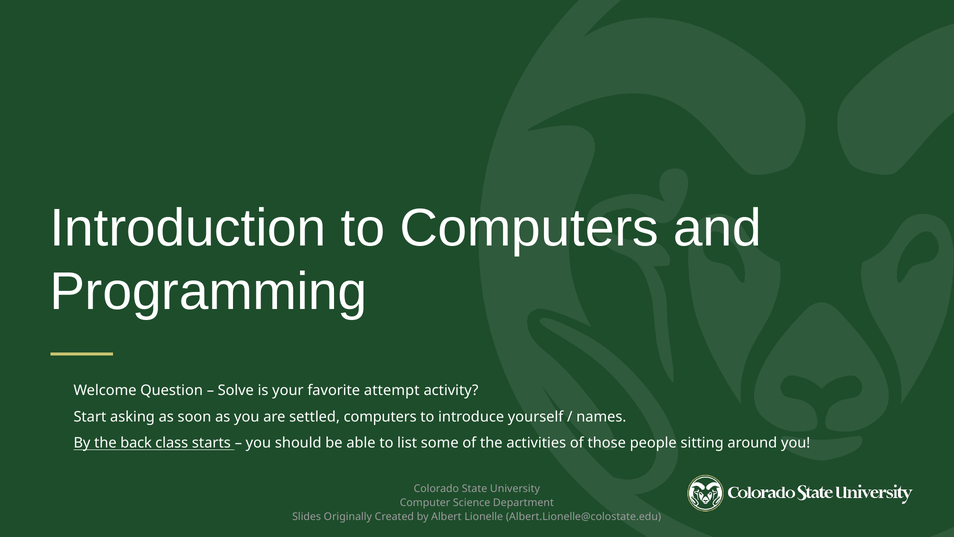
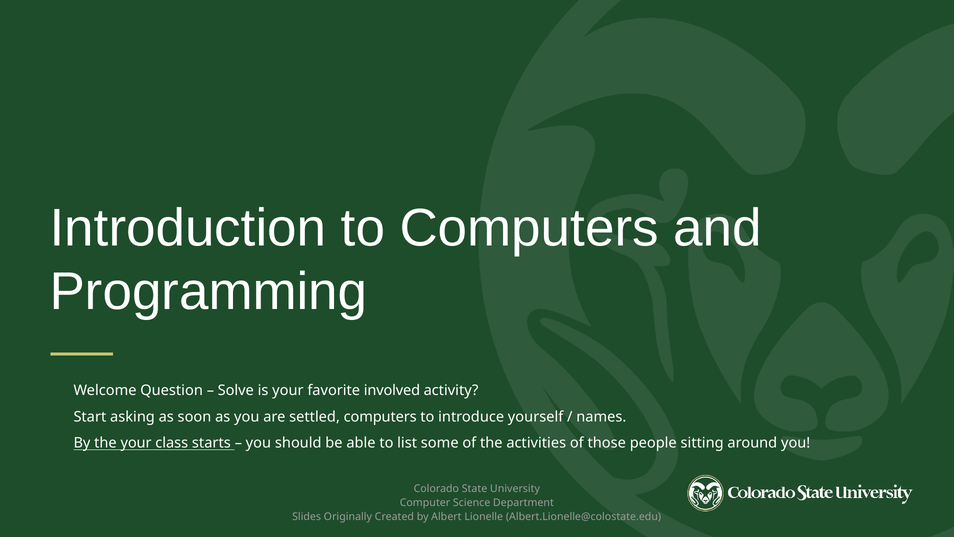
attempt: attempt -> involved (392, 390)
the back: back -> your (136, 443)
